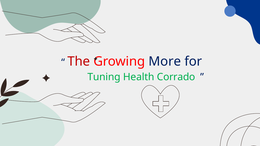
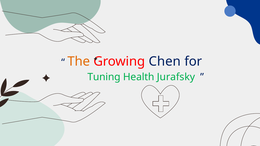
The colour: red -> orange (79, 62)
More: More -> Chen (165, 62)
Corrado: Corrado -> Jurafsky (176, 77)
